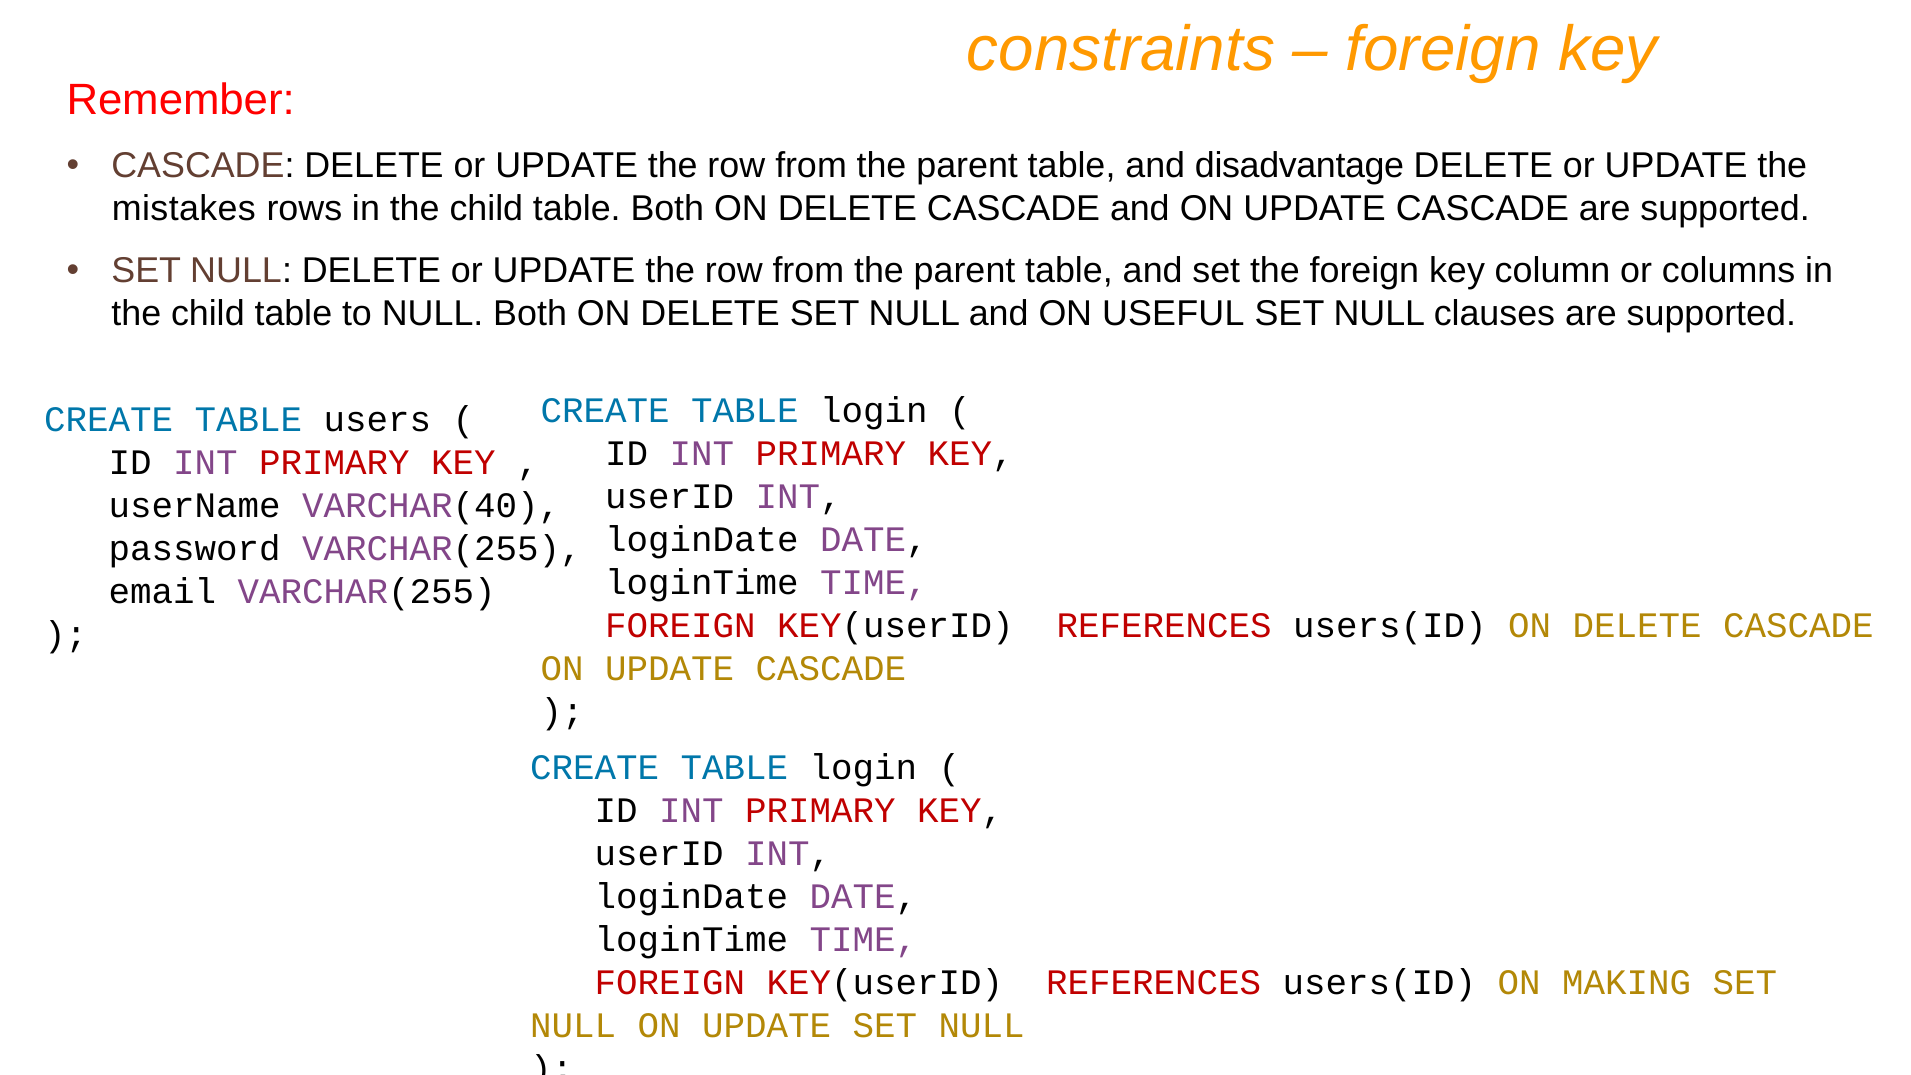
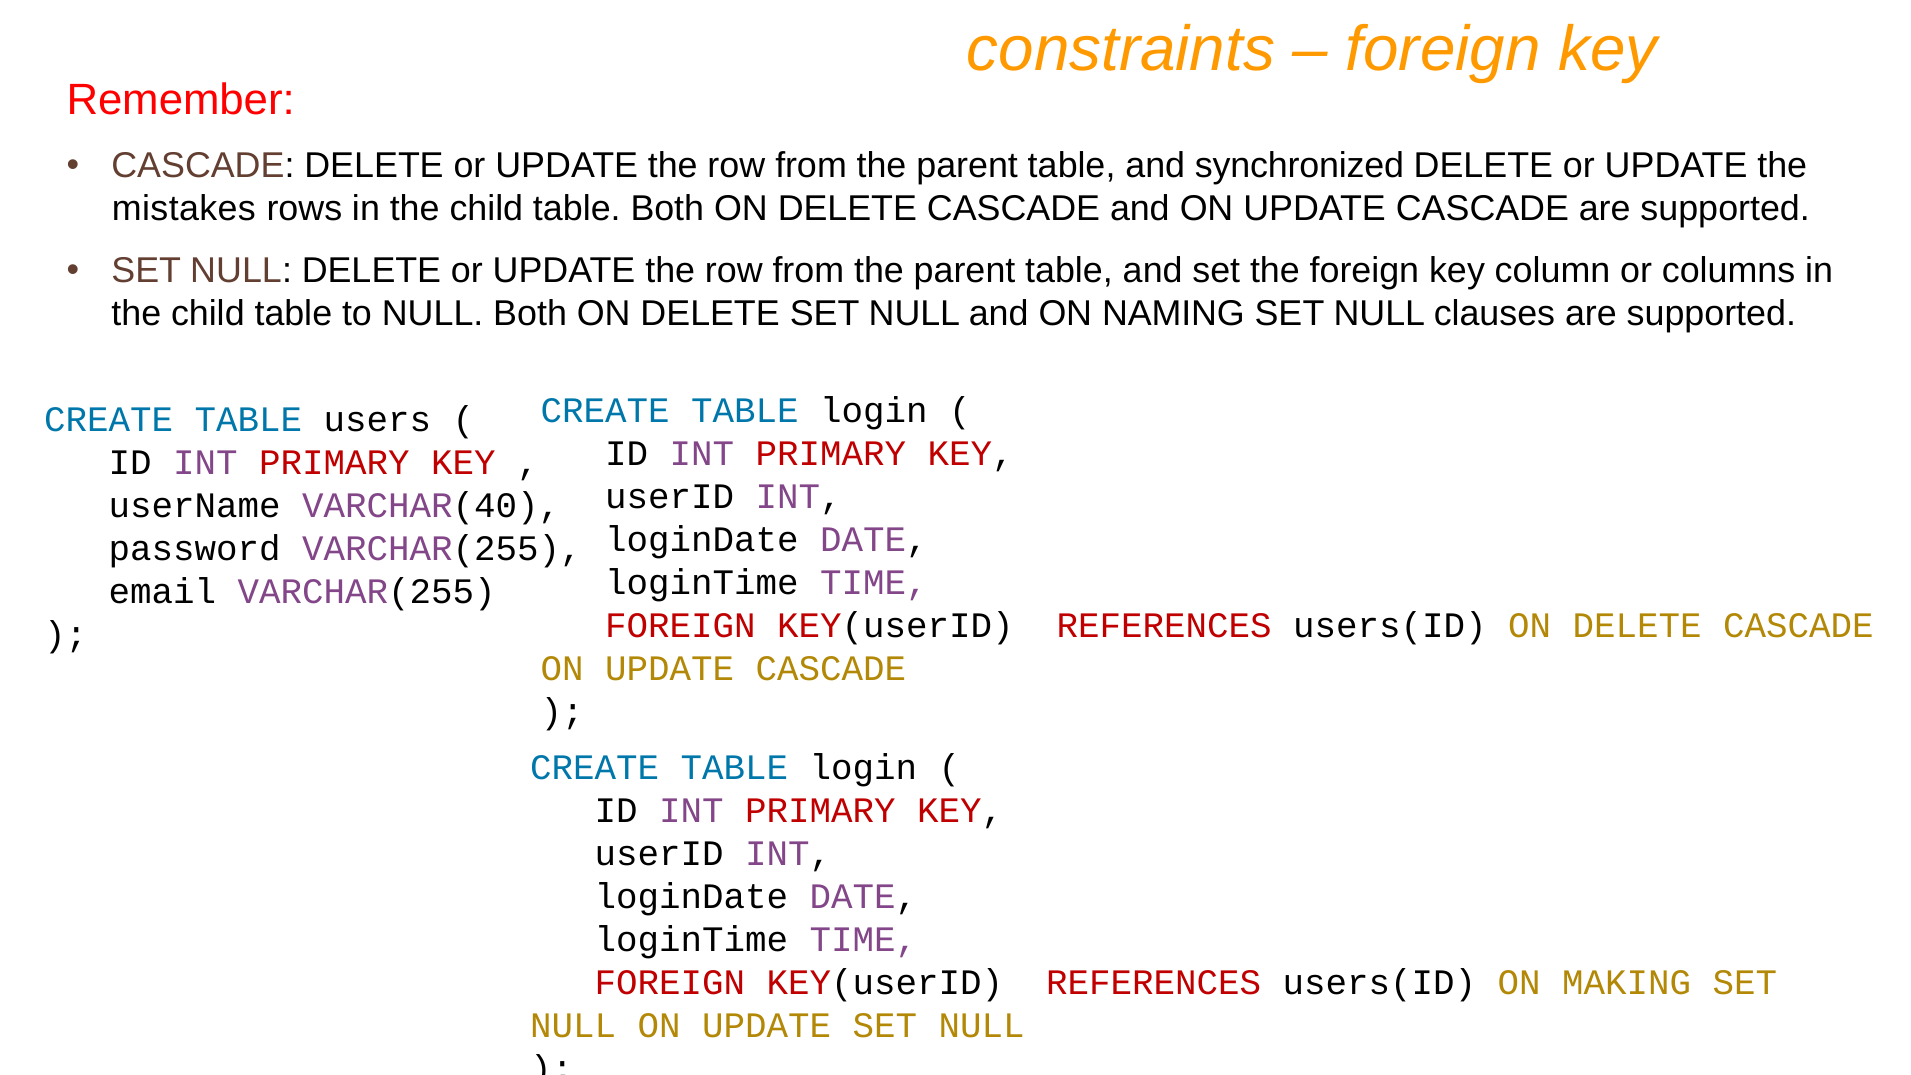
disadvantage: disadvantage -> synchronized (1299, 166)
USEFUL: USEFUL -> NAMING (1173, 314)
